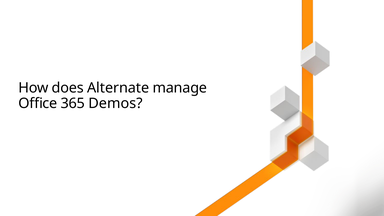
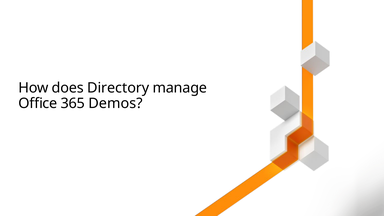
Alternate: Alternate -> Directory (118, 88)
